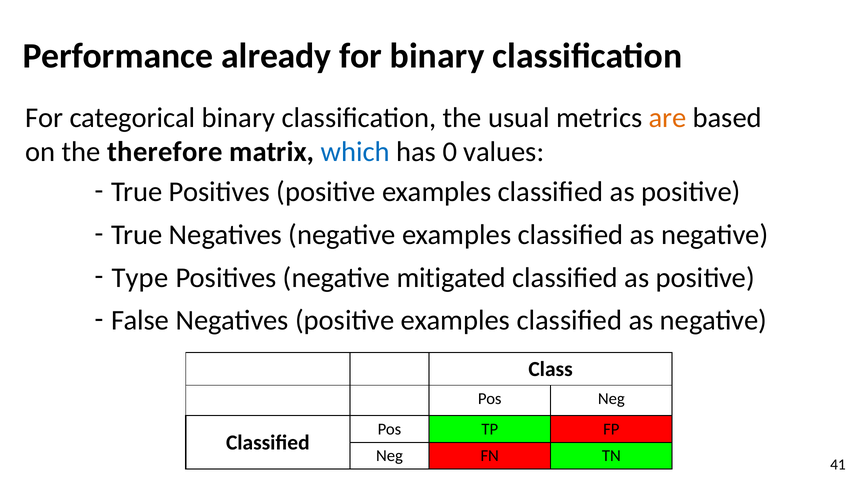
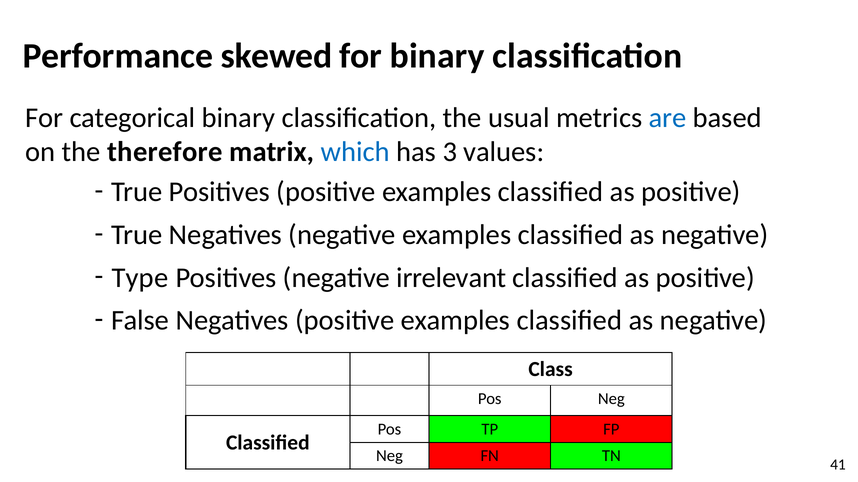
already: already -> skewed (277, 56)
are colour: orange -> blue (668, 118)
0: 0 -> 3 (450, 152)
mitigated: mitigated -> irrelevant (451, 278)
